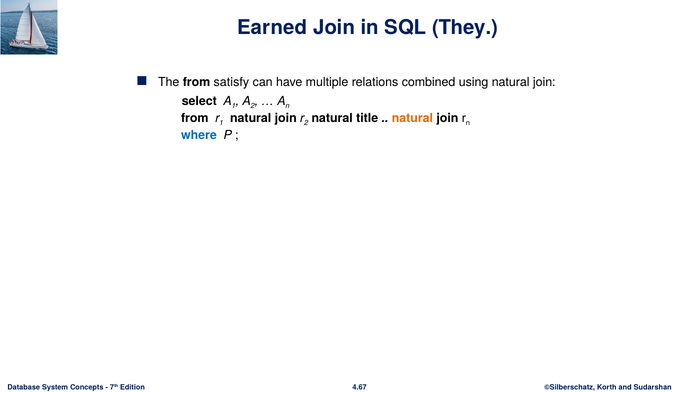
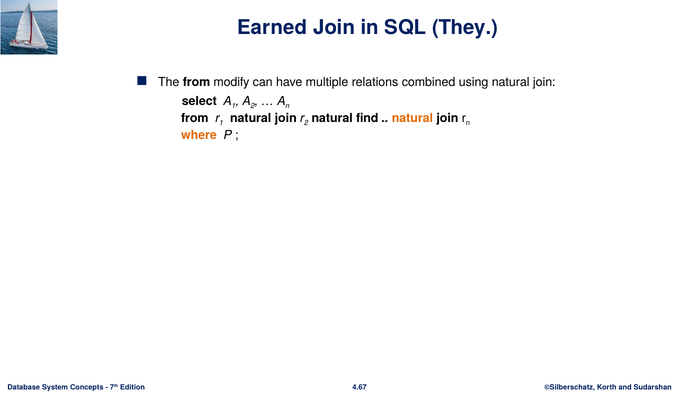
satisfy: satisfy -> modify (231, 82)
title: title -> find (367, 118)
where colour: blue -> orange (199, 135)
